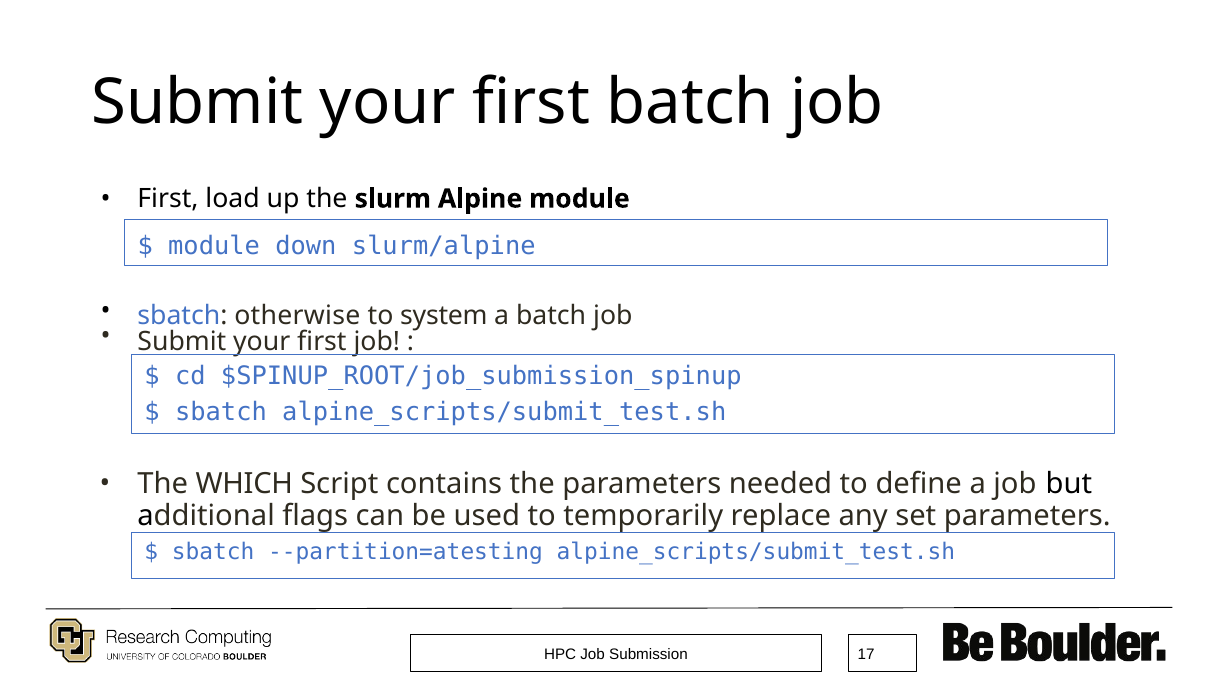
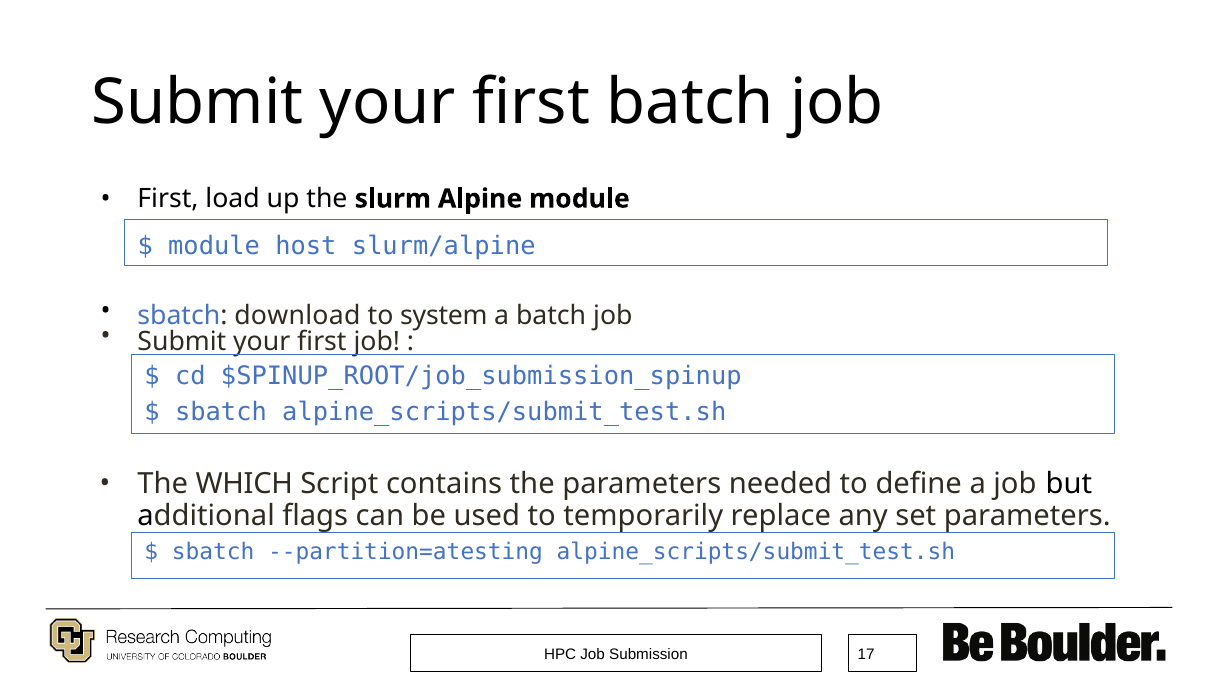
down: down -> host (306, 246)
otherwise: otherwise -> download (297, 316)
